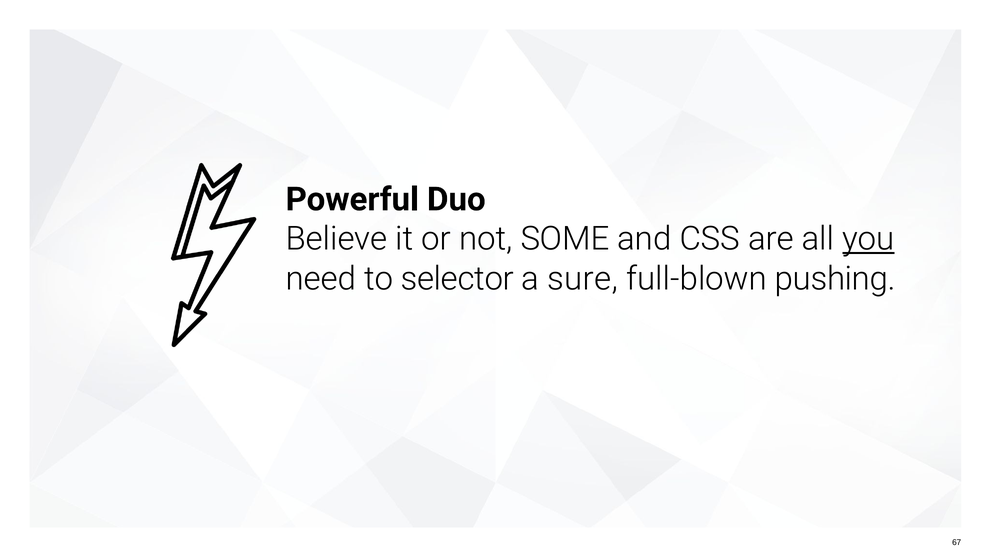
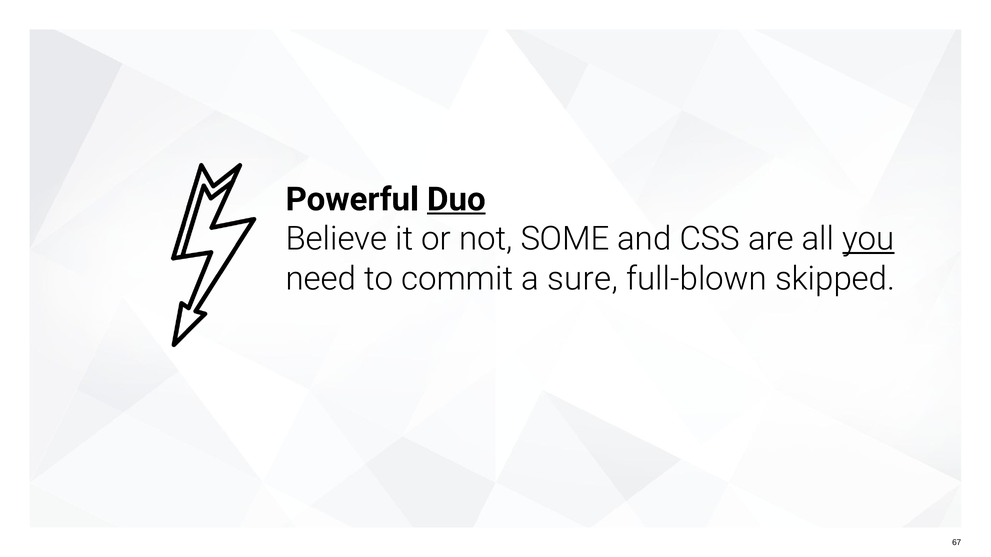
Duo underline: none -> present (456, 200)
selector: selector -> commit (457, 279)
pushing: pushing -> skipped (835, 279)
